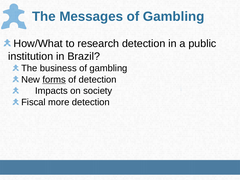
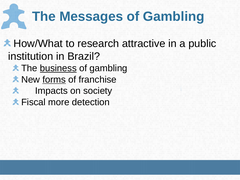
research detection: detection -> attractive (144, 44)
business underline: none -> present (58, 68)
of detection: detection -> franchise (98, 80)
